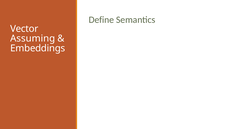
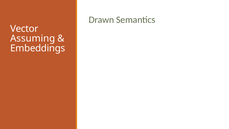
Define: Define -> Drawn (101, 20)
